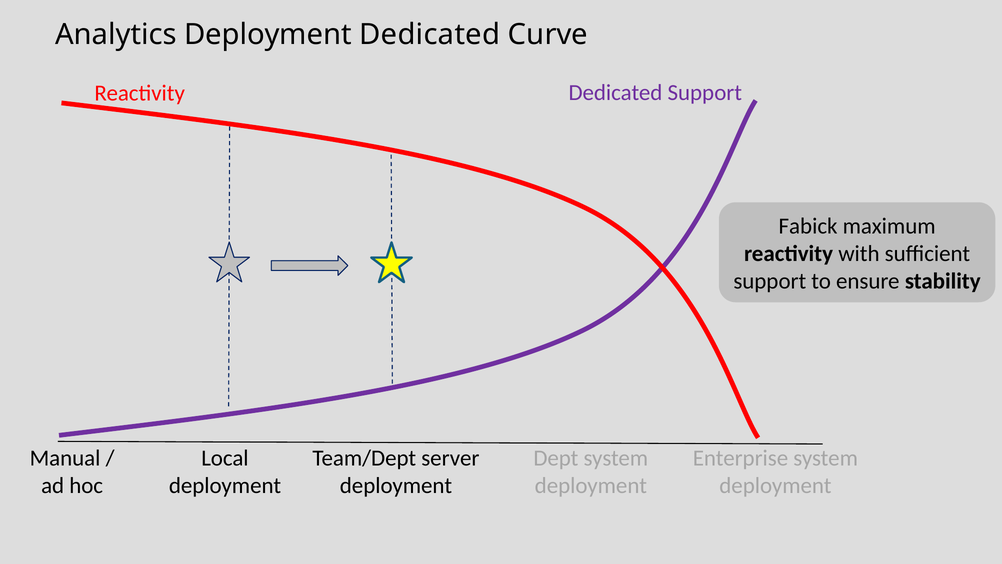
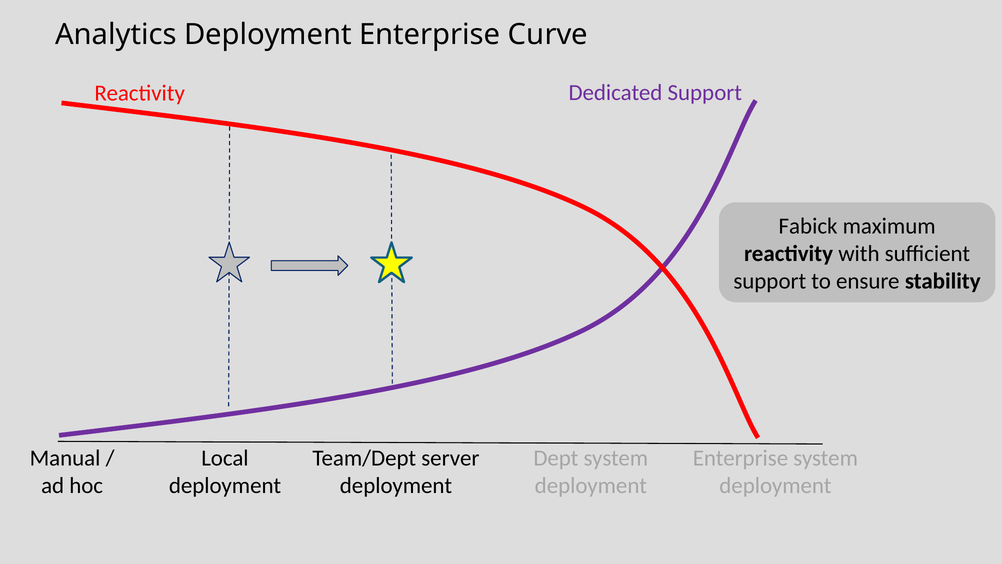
Analytics Deployment Dedicated: Dedicated -> Enterprise (430, 35)
